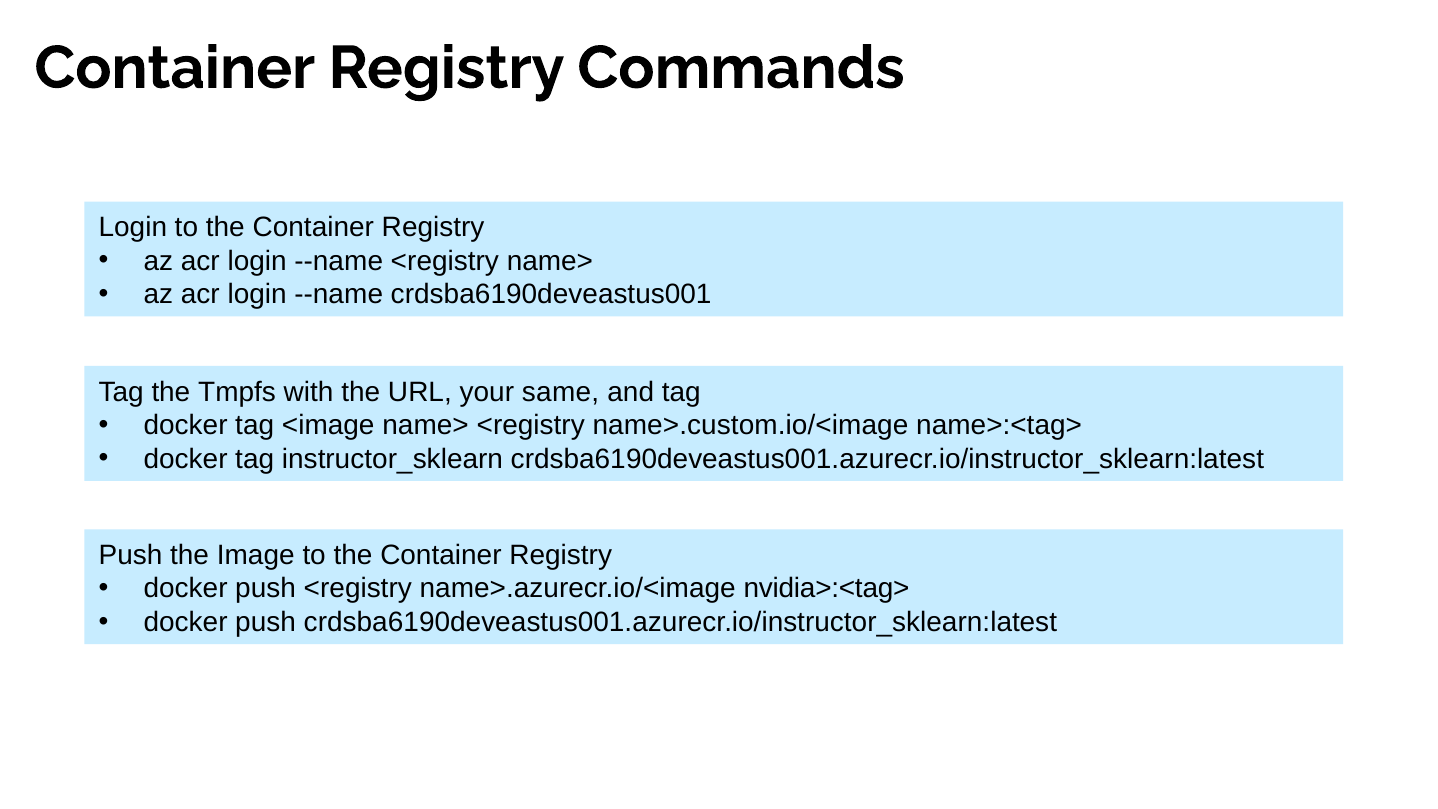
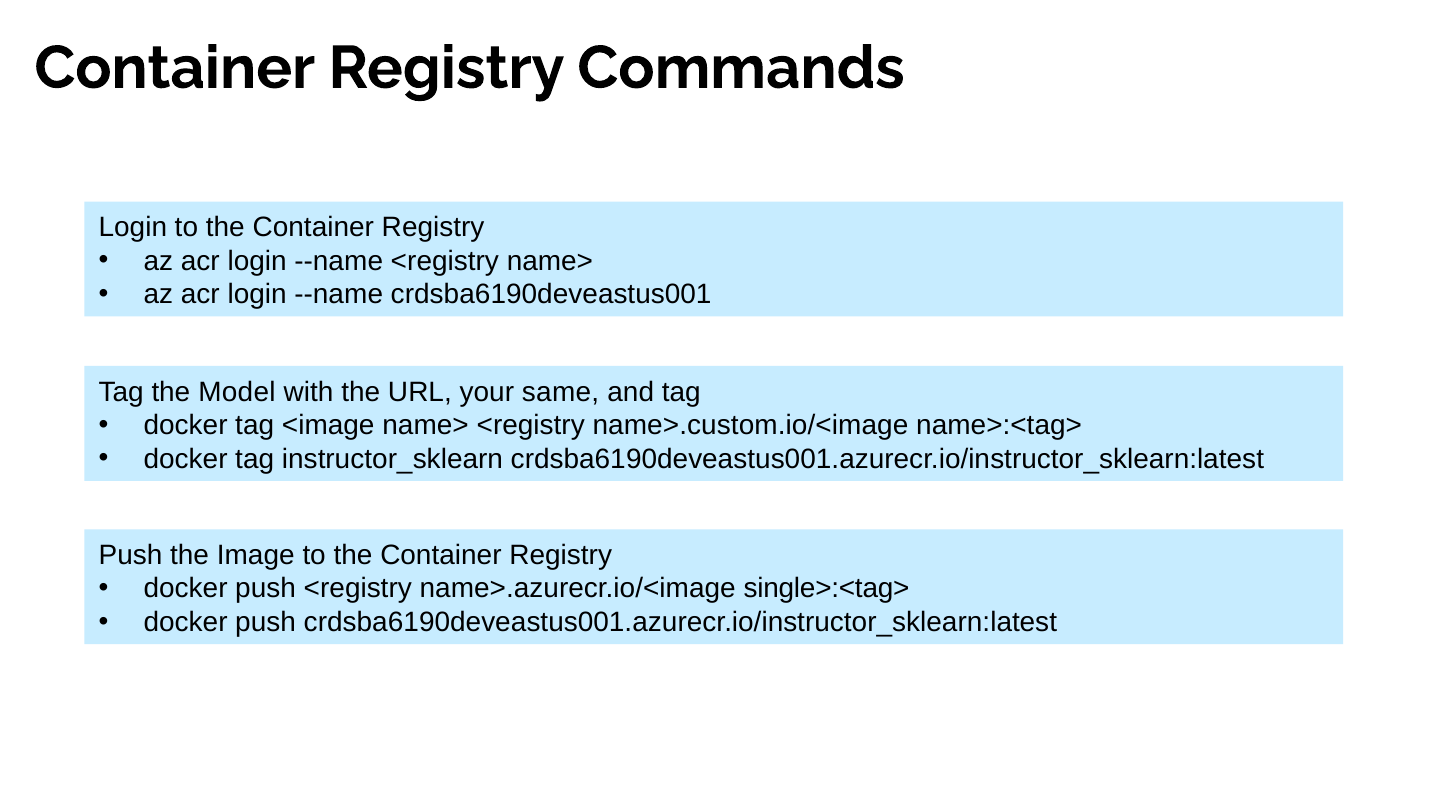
Tmpfs: Tmpfs -> Model (237, 392)
nvidia>:<tag>: nvidia>:<tag> -> single>:<tag> (827, 589)
